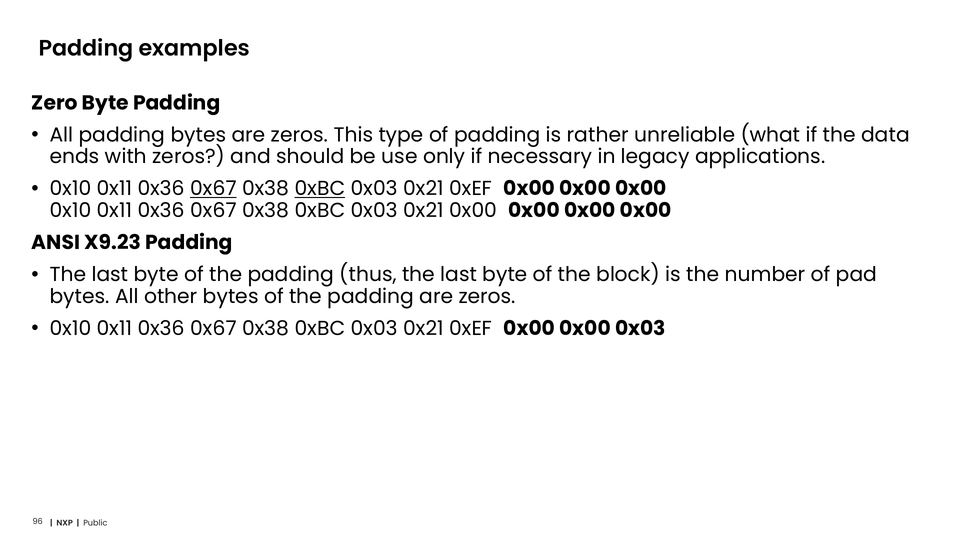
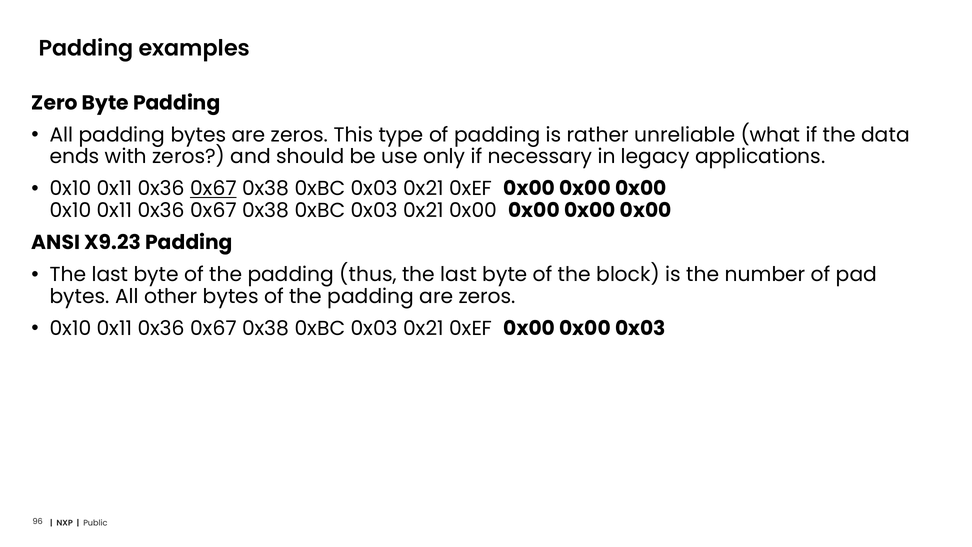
0xBC underline: present -> none (320, 189)
